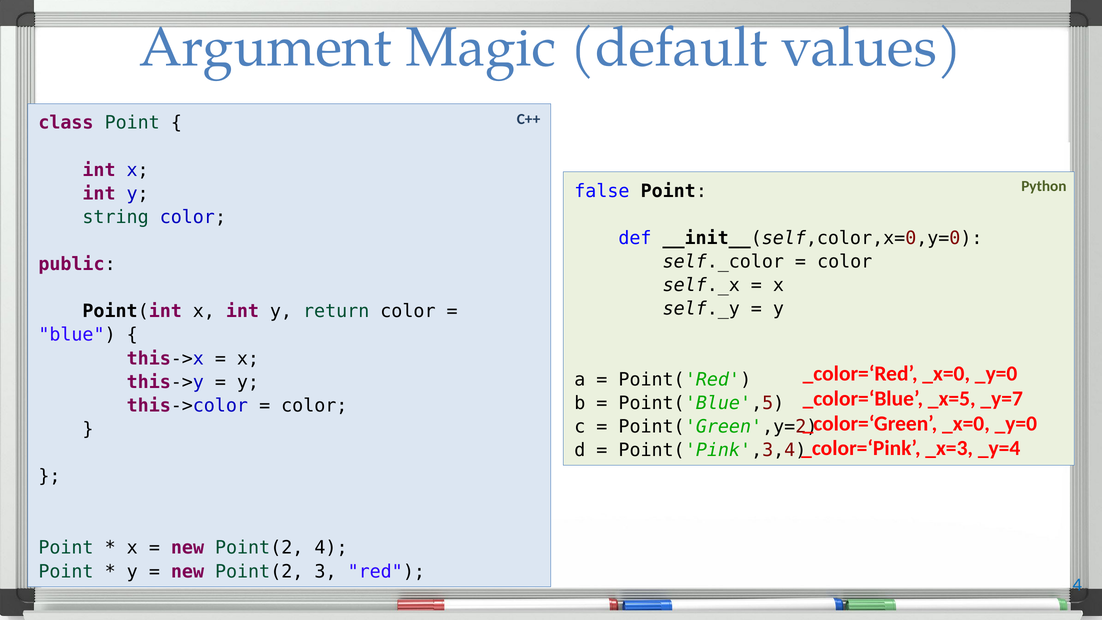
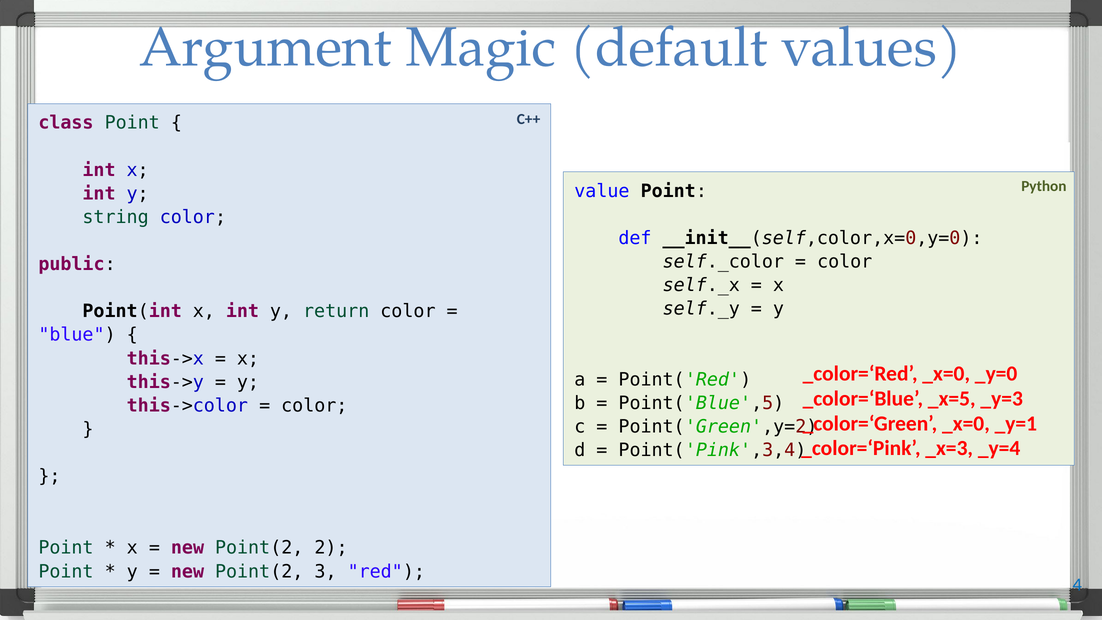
false: false -> value (602, 191)
_y=7: _y=7 -> _y=3 (1002, 399)
_color=‘Green _x=0 _y=0: _y=0 -> _y=1 (1016, 424)
Point(2 4: 4 -> 2 (331, 548)
